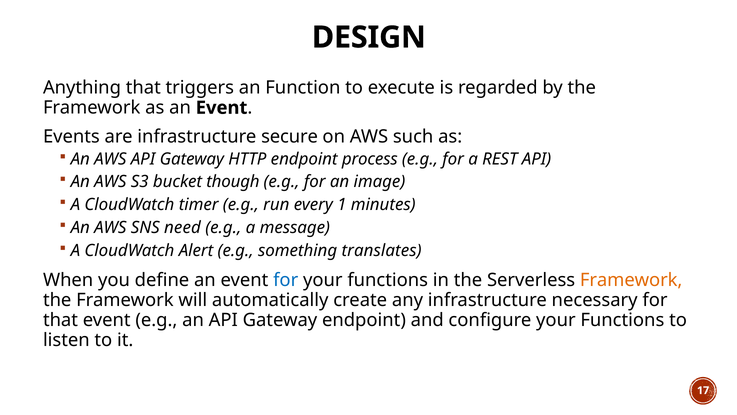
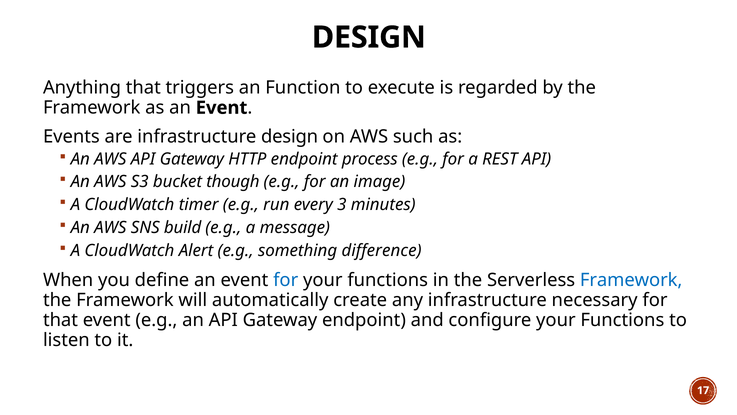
infrastructure secure: secure -> design (290, 137)
1: 1 -> 3 (342, 205)
need: need -> build (183, 227)
translates: translates -> difference (382, 250)
Framework colour: orange -> blue (631, 280)
